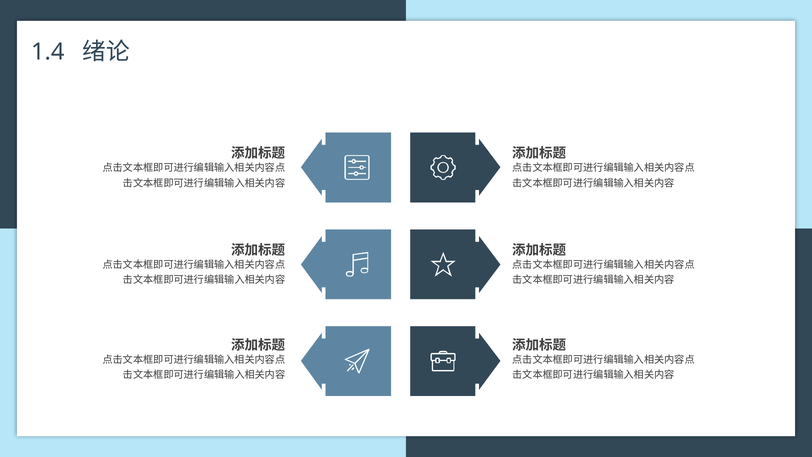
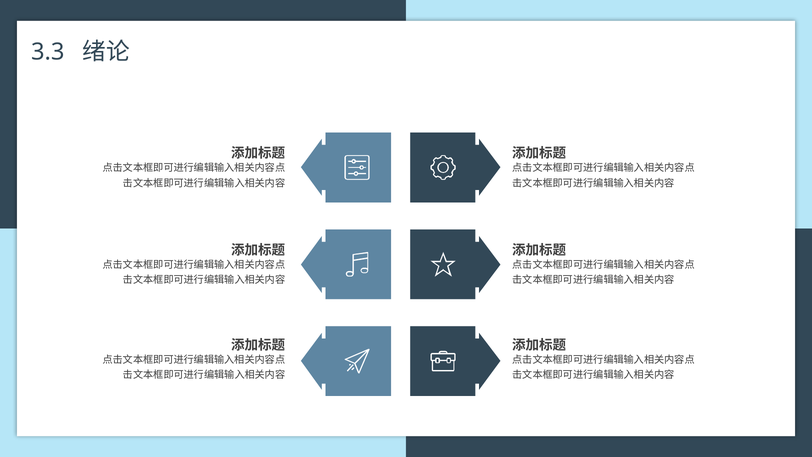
1.4: 1.4 -> 3.3 (48, 52)
